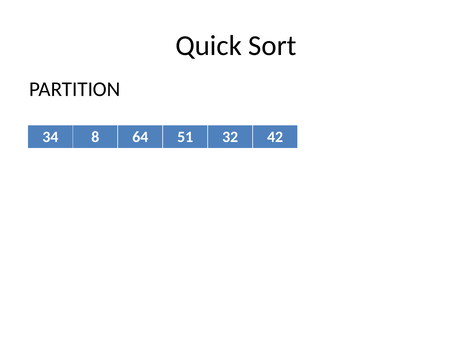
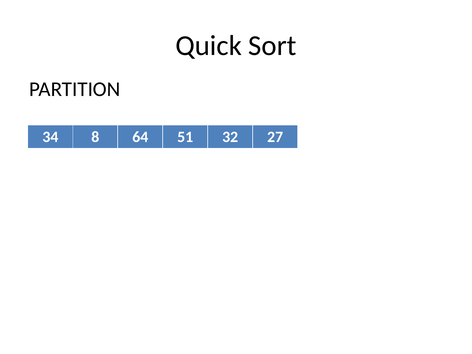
42: 42 -> 27 (275, 137)
